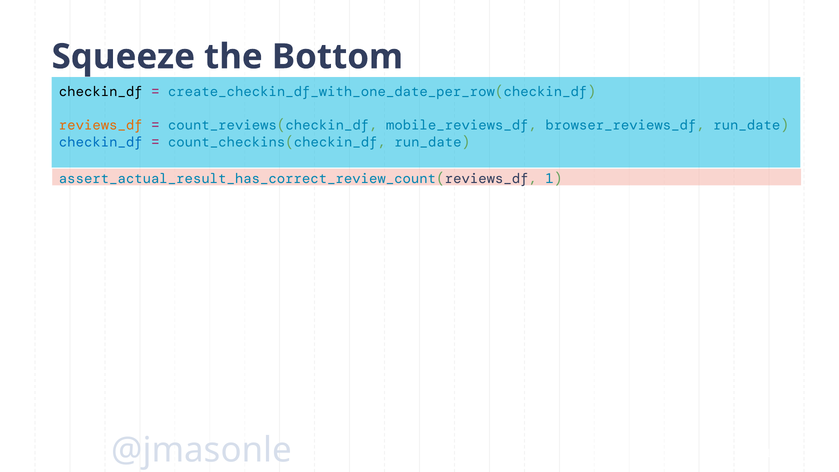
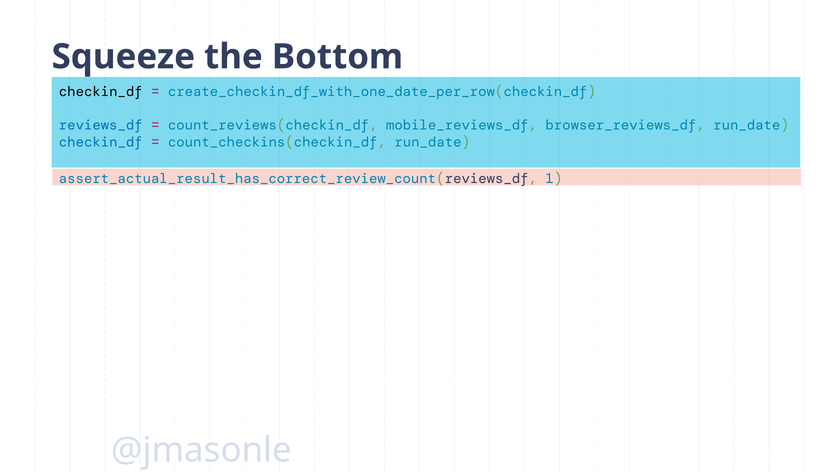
reviews_df colour: orange -> blue (101, 125)
